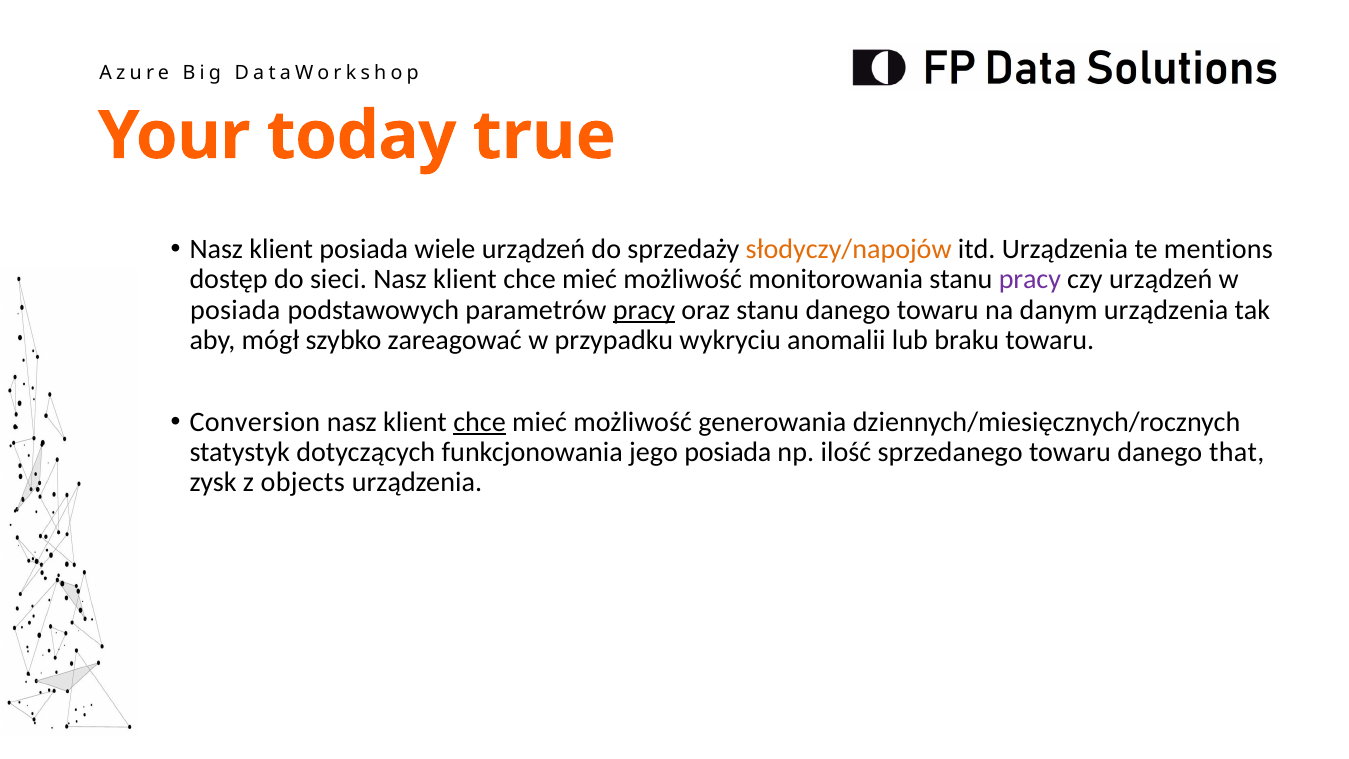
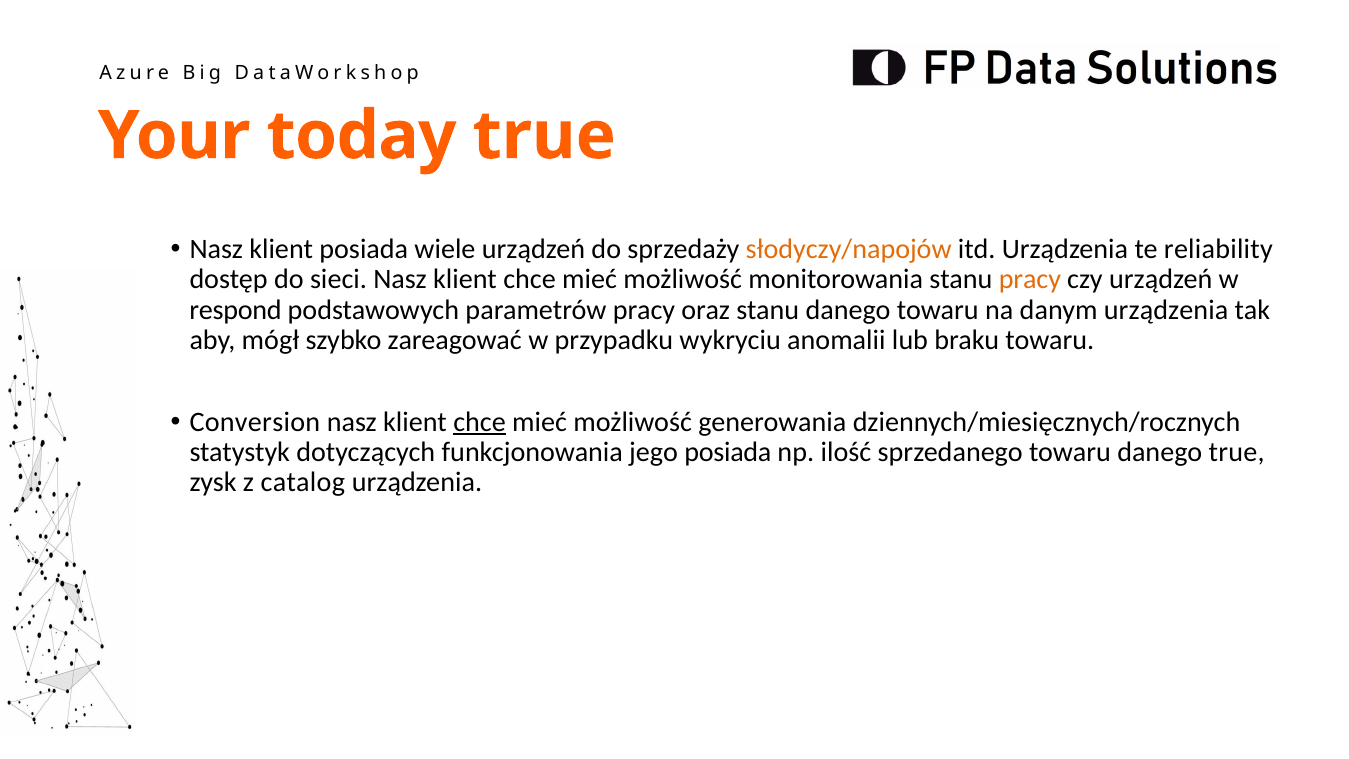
mentions: mentions -> reliability (1218, 249)
pracy colour: purple -> orange (1030, 279)
posiada: posiada -> respond (236, 310)
pracy underline: present -> none (644, 310)
danego that: that -> true (1237, 452)
objects: objects -> catalog (303, 483)
